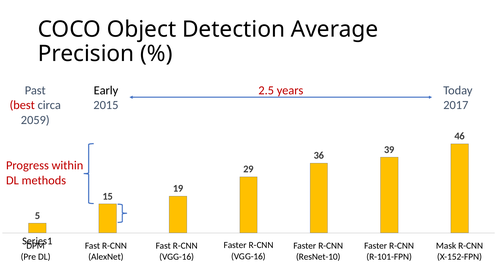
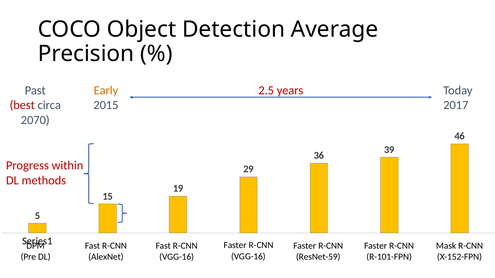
Early colour: black -> orange (106, 90)
2059: 2059 -> 2070 (35, 120)
ResNet-10: ResNet-10 -> ResNet-59 (318, 257)
